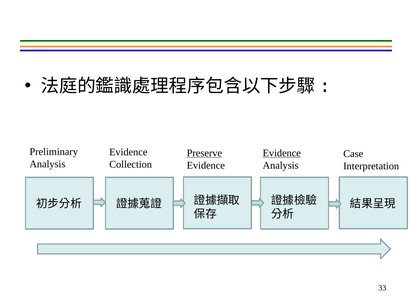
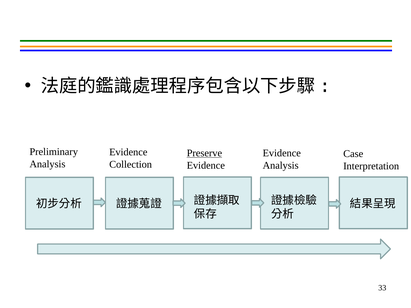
Evidence underline: present -> none (282, 153)
